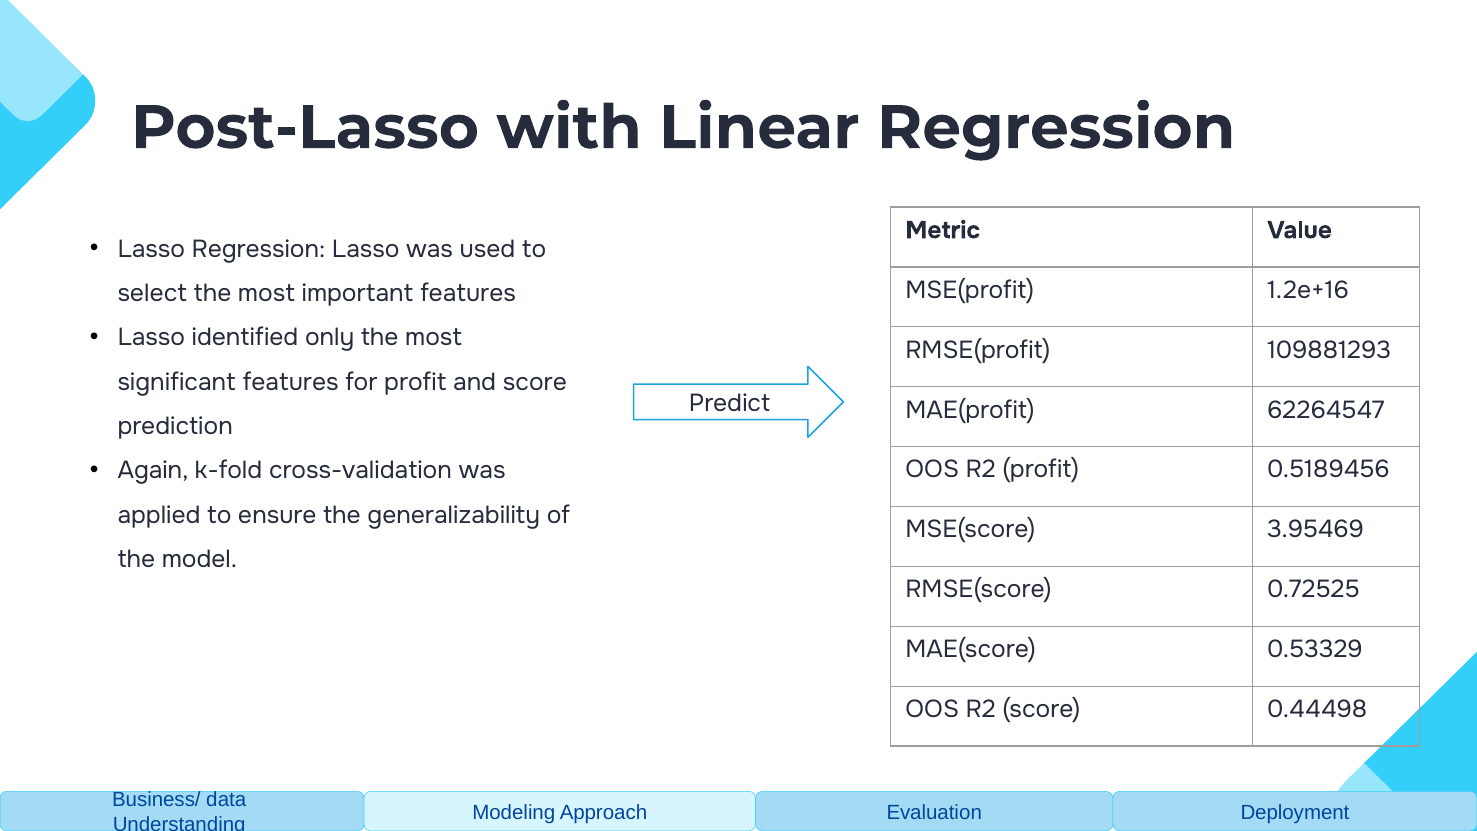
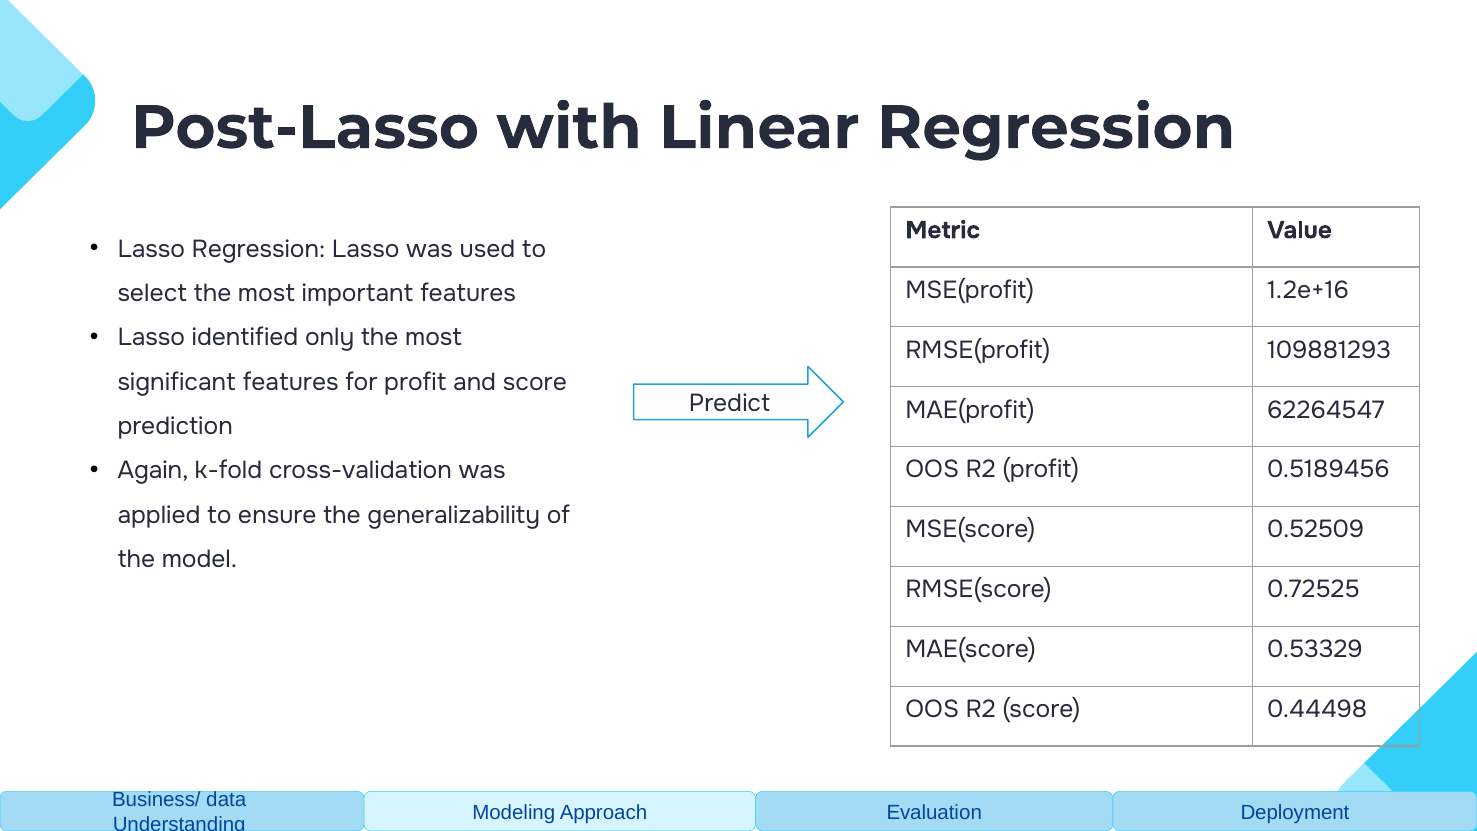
3.95469: 3.95469 -> 0.52509 (1316, 530)
